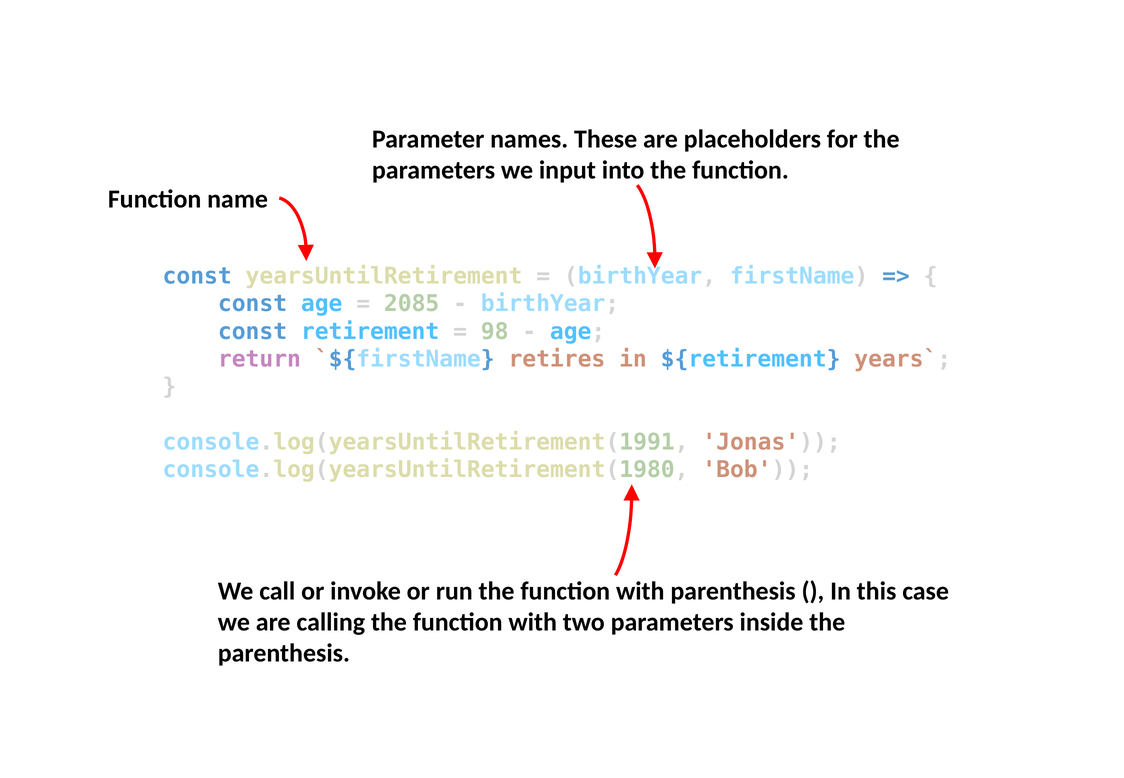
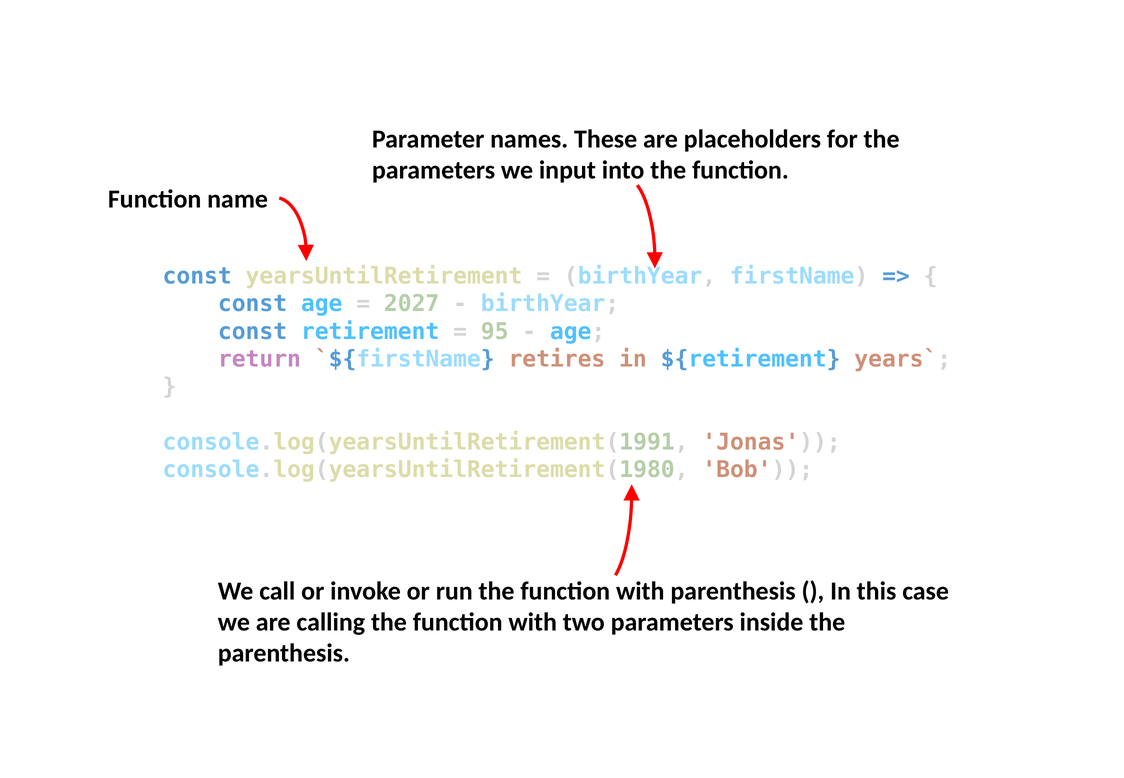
2085: 2085 -> 2027 (412, 304)
98: 98 -> 95 (495, 332)
